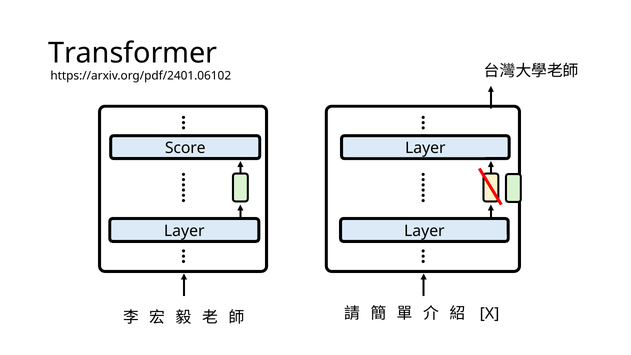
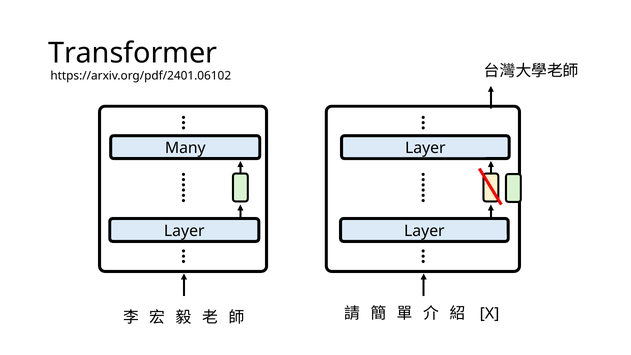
Score: Score -> Many (185, 148)
